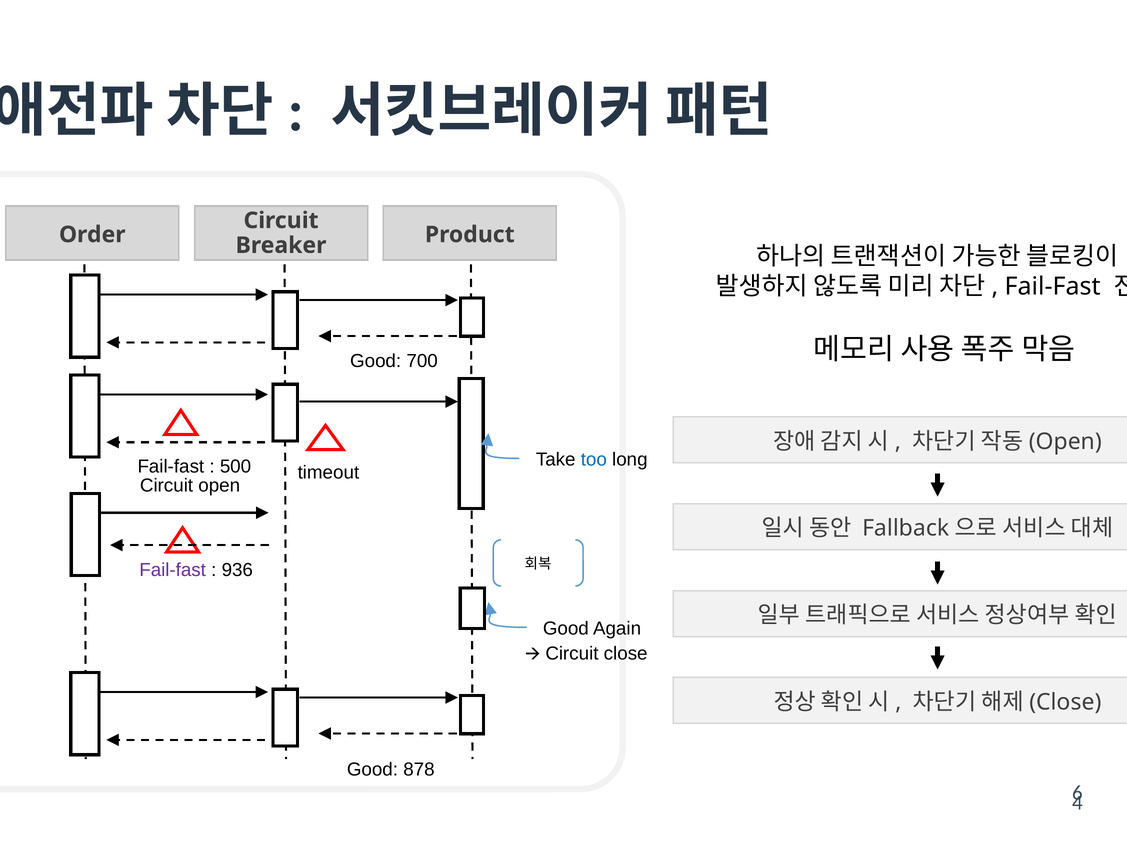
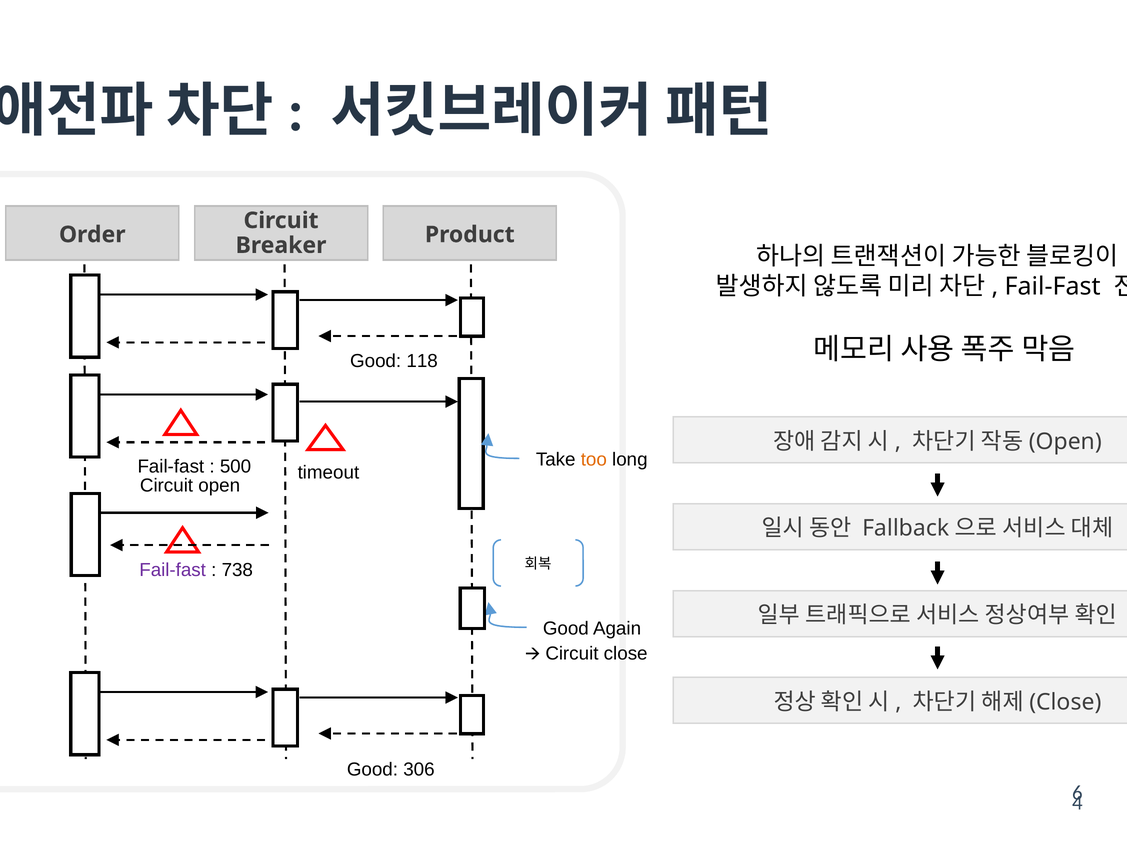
700: 700 -> 118 (422, 361)
too colour: blue -> orange (594, 460)
936: 936 -> 738 (237, 570)
878: 878 -> 306 (419, 770)
